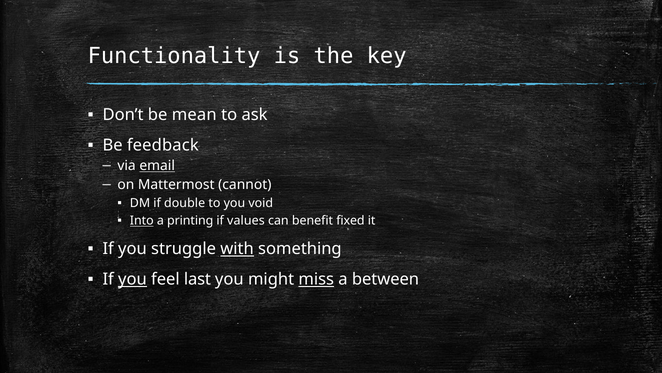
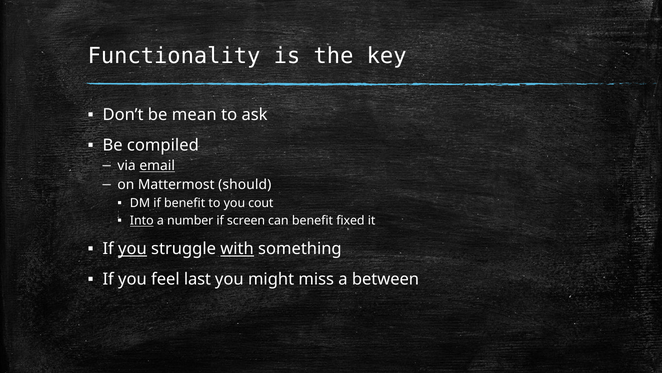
feedback: feedback -> compiled (163, 145)
cannot: cannot -> should (245, 185)
if double: double -> benefit (185, 203)
void: void -> cout (261, 203)
printing: printing -> number (190, 221)
values: values -> screen (246, 221)
you underline: none -> present (132, 249)
you underline: present -> none (132, 279)
miss underline: present -> none (316, 279)
